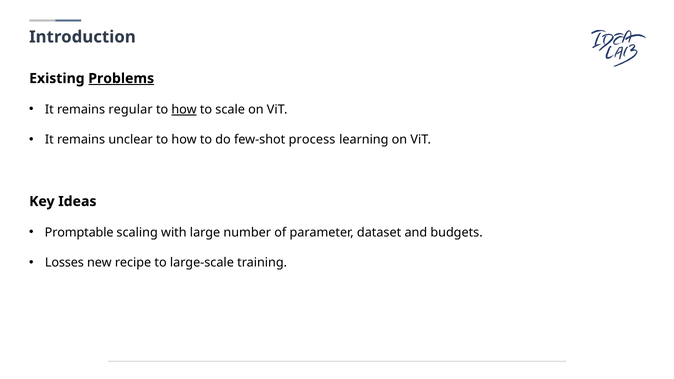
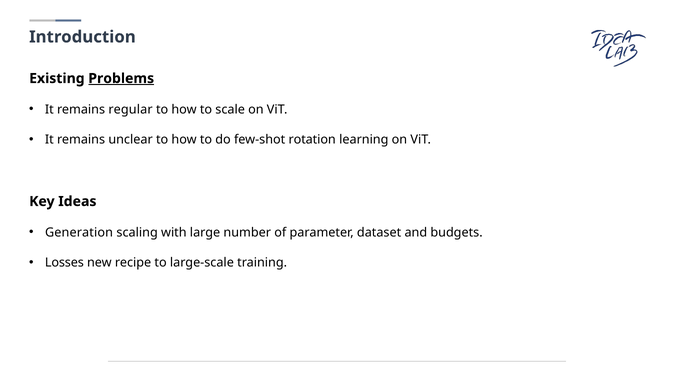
how underline: present -> none (184, 110)
process: process -> rotation (312, 140)
Promptable: Promptable -> Generation (79, 233)
